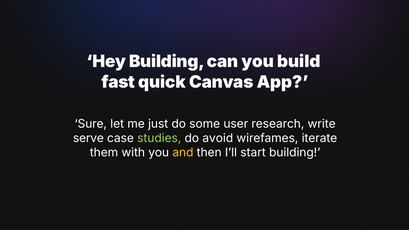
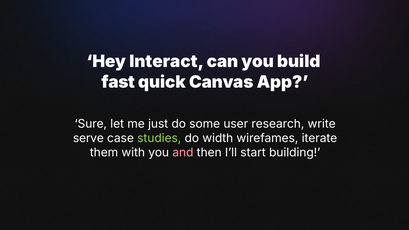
Hey Building: Building -> Interact (167, 62)
avoid: avoid -> width (218, 138)
and colour: yellow -> pink (183, 153)
